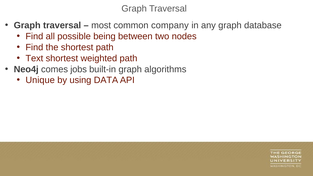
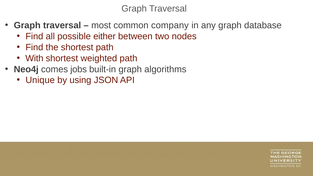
being: being -> either (105, 36)
Text: Text -> With (34, 58)
DATA: DATA -> JSON (106, 80)
